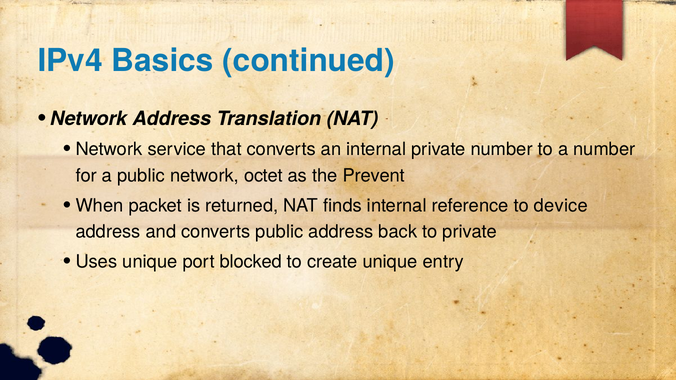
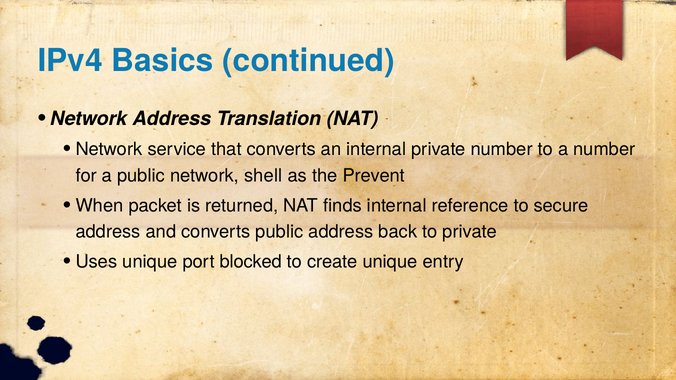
octet: octet -> shell (263, 176)
device: device -> secure (561, 206)
